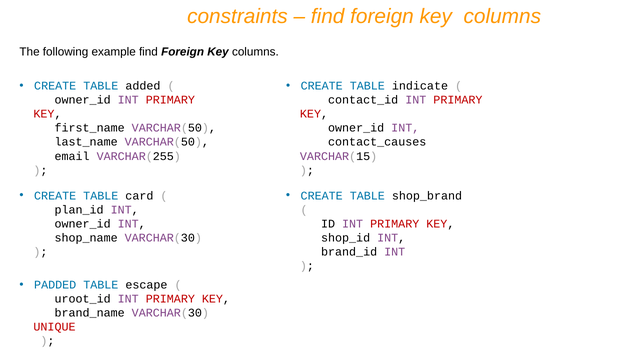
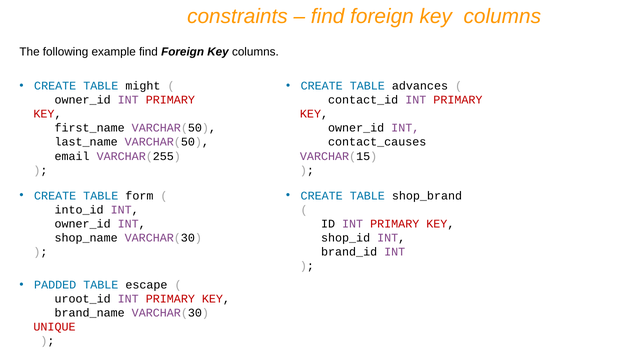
added: added -> might (143, 86)
indicate: indicate -> advances (420, 86)
card: card -> form (139, 196)
plan_id: plan_id -> into_id (79, 210)
